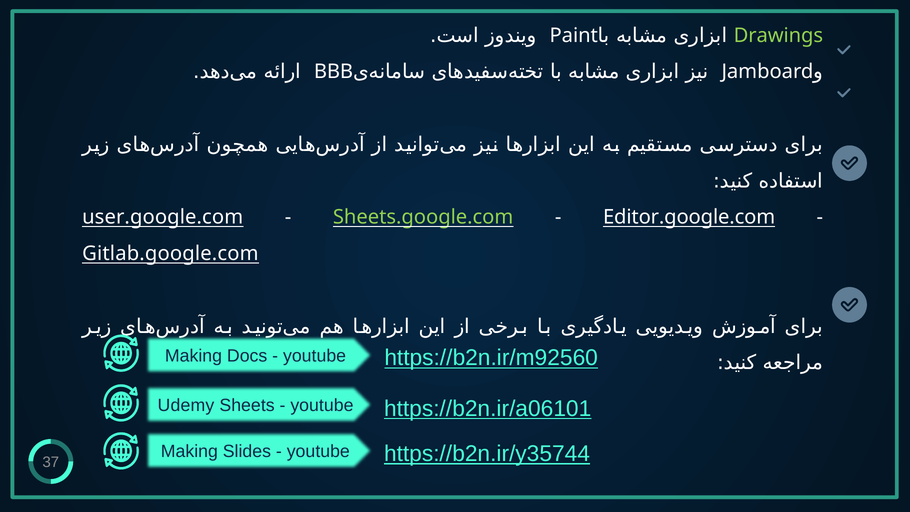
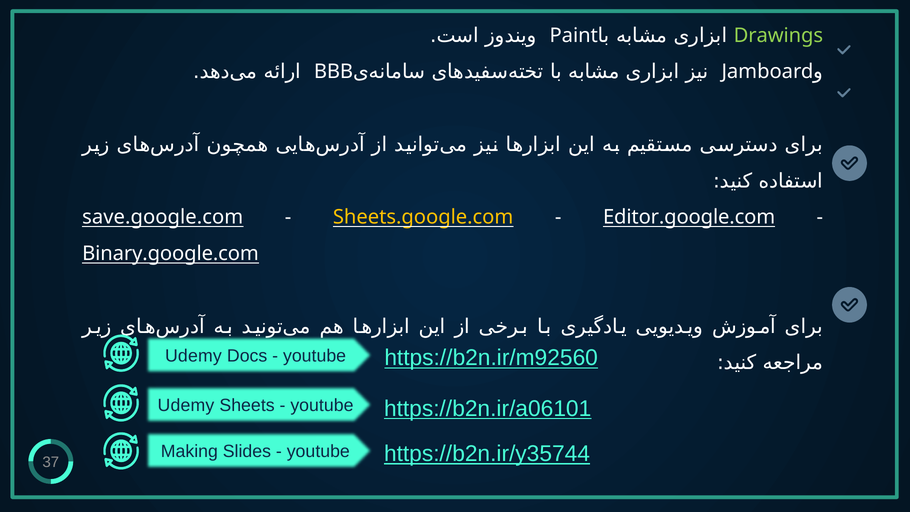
user.google.com: user.google.com -> save.google.com (163, 217)
Sheets.google.com colour: light green -> yellow (423, 217)
Gitlab.google.com: Gitlab.google.com -> Binary.google.com (171, 254)
Making: Making -> Udemy (193, 356)
